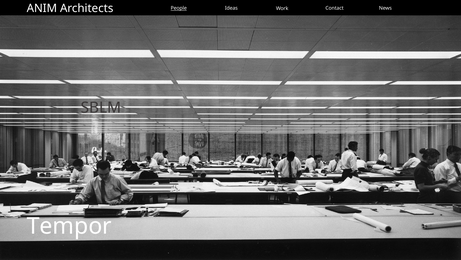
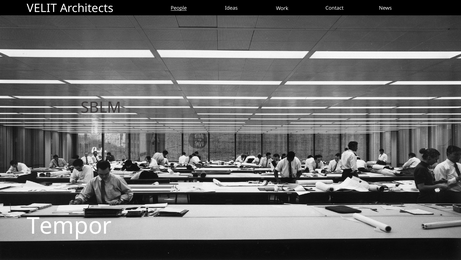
ANIM: ANIM -> VELIT (42, 8)
